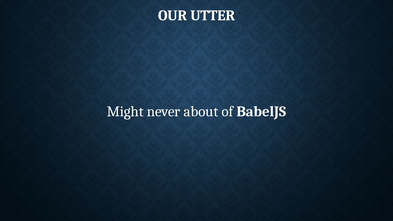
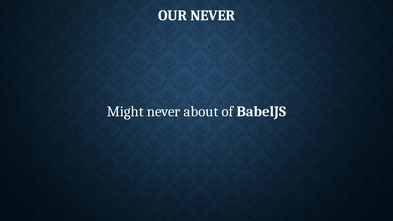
OUR UTTER: UTTER -> NEVER (213, 16)
